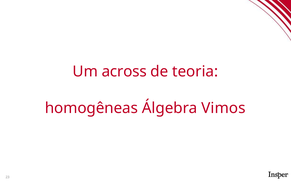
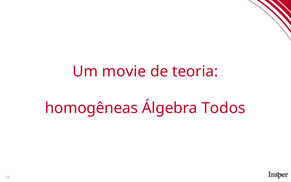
across: across -> movie (124, 72)
Vimos: Vimos -> Todos (223, 108)
